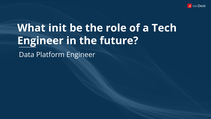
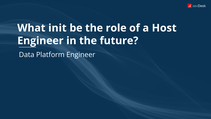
Tech: Tech -> Host (164, 28)
